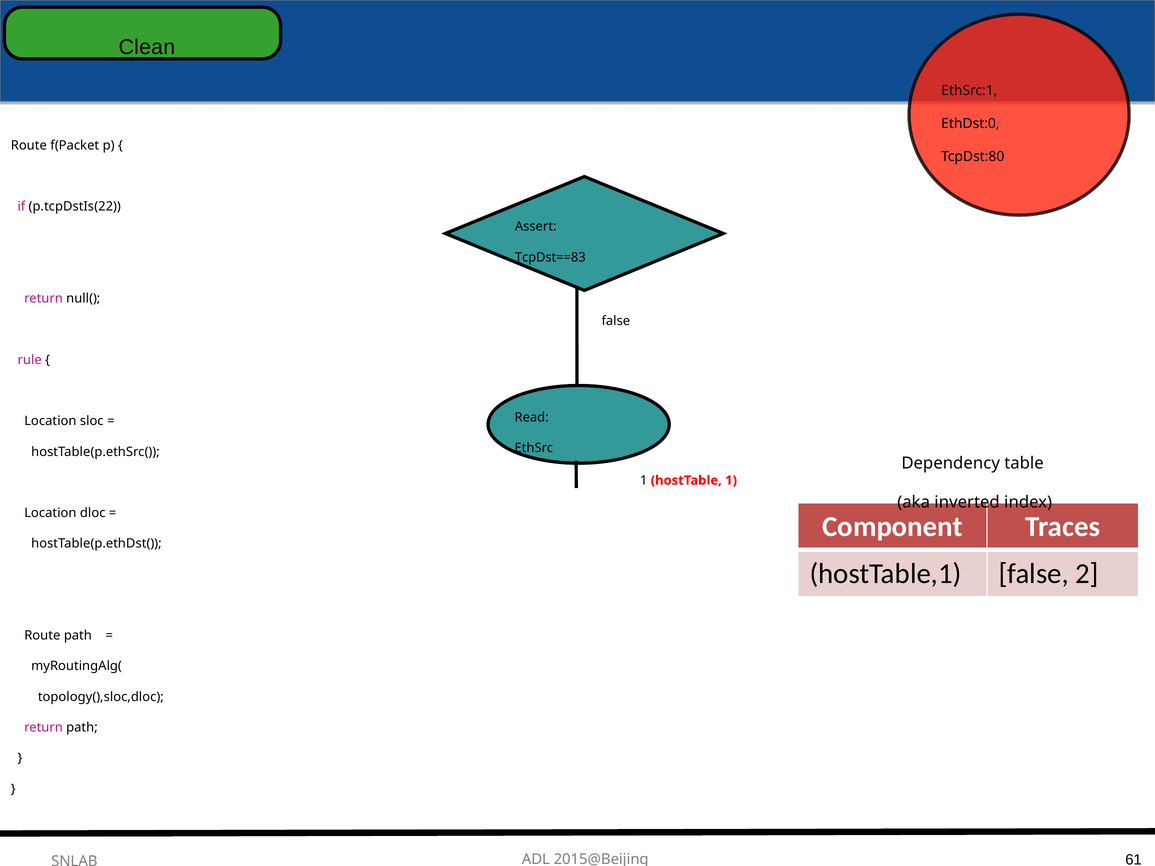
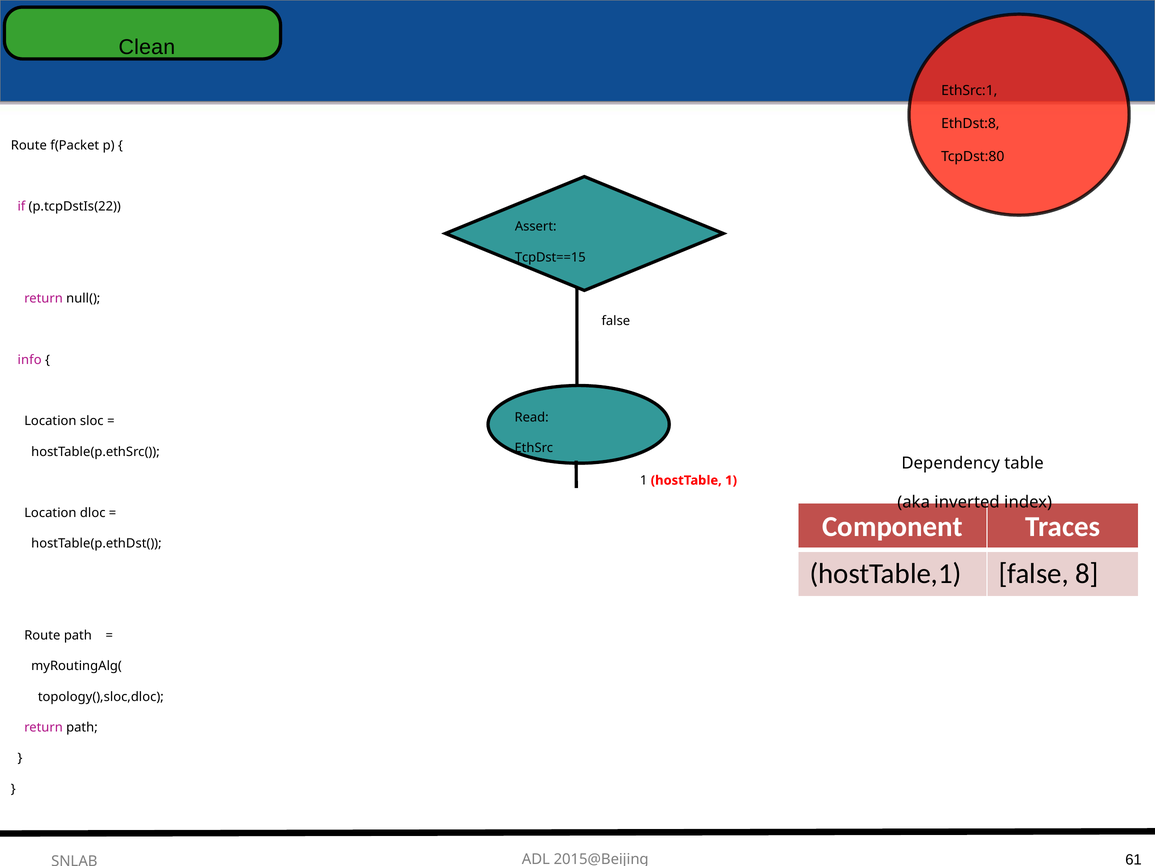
EthDst:0: EthDst:0 -> EthDst:8 (970, 124)
TcpDst==83: TcpDst==83 -> TcpDst==15 (550, 257)
rule: rule -> info (30, 360)
2: 2 -> 8 (1087, 574)
